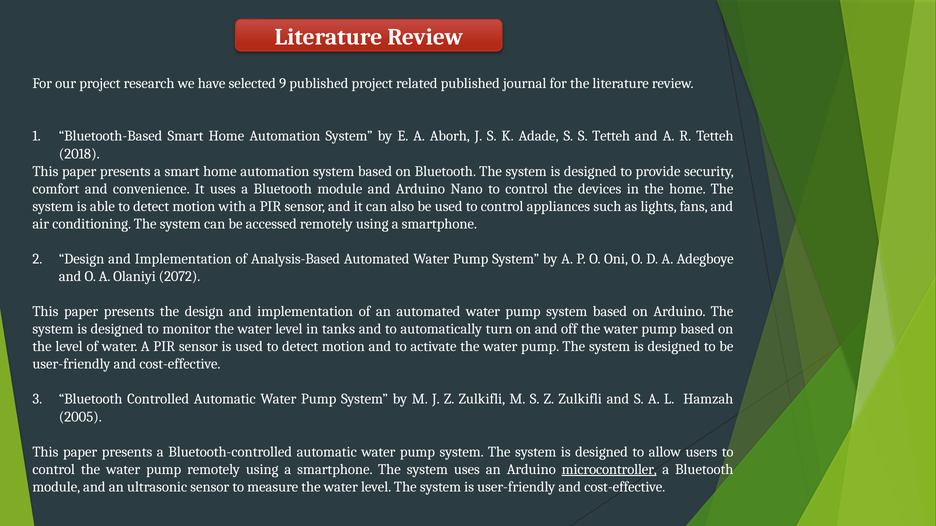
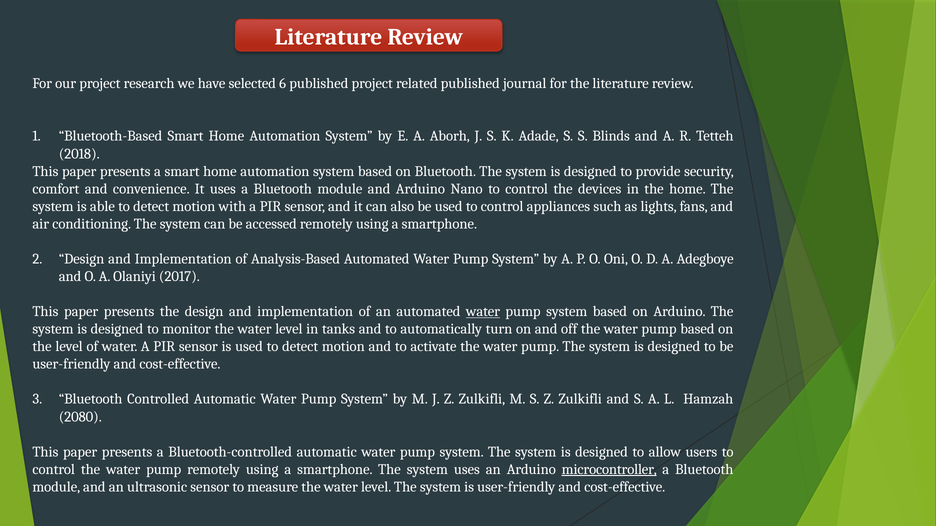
9: 9 -> 6 (283, 84)
S Tetteh: Tetteh -> Blinds (611, 136)
2072: 2072 -> 2017 (179, 277)
water underline: none -> present (483, 312)
2005: 2005 -> 2080 (80, 417)
